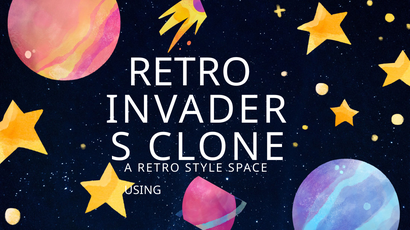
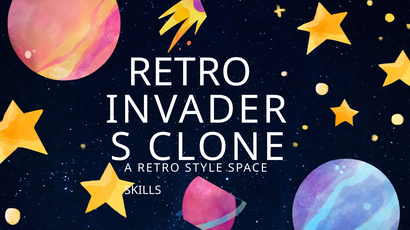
USING: USING -> SKILLS (143, 191)
